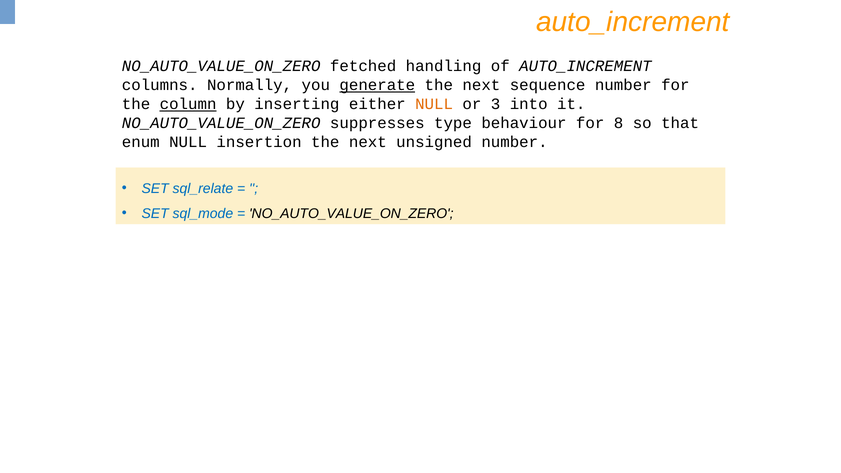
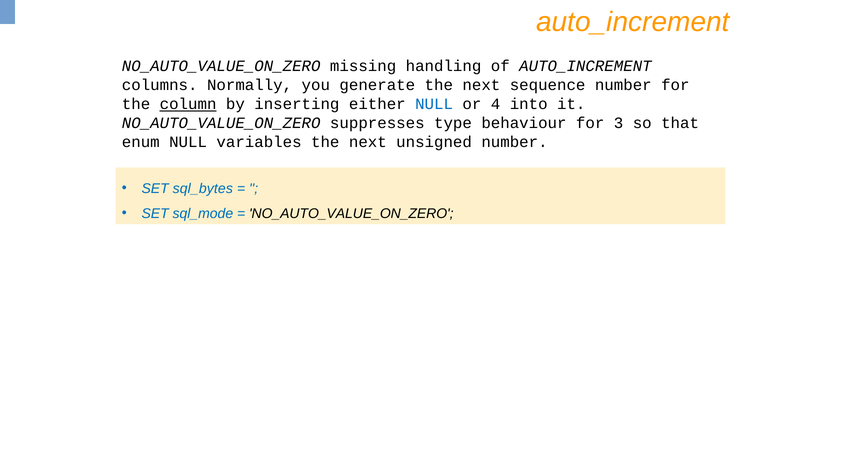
fetched: fetched -> missing (363, 66)
generate underline: present -> none (377, 85)
NULL colour: orange -> blue (434, 104)
3: 3 -> 4 (496, 104)
8: 8 -> 3 (619, 123)
insertion: insertion -> variables (259, 142)
sql_relate: sql_relate -> sql_bytes (203, 188)
